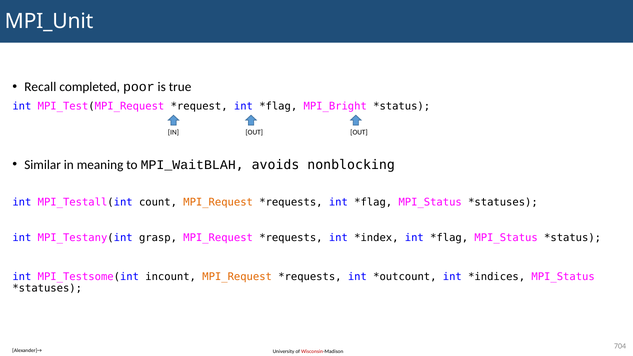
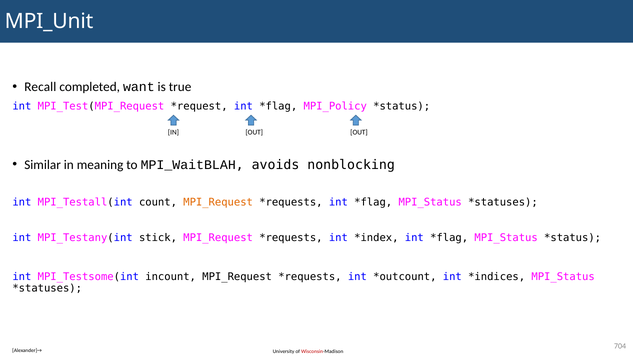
poor: poor -> want (139, 87)
MPI_Bright: MPI_Bright -> MPI_Policy (335, 106)
grasp: grasp -> stick (158, 238)
MPI_Request colour: orange -> black (237, 277)
